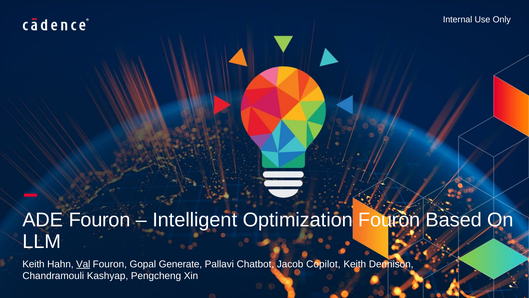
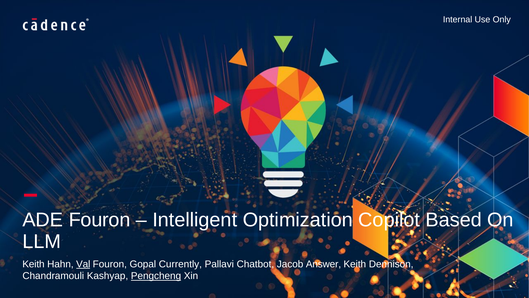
Optimization Fouron: Fouron -> Copilot (389, 220)
Generate: Generate -> Currently (180, 264)
Copilot: Copilot -> Answer (323, 264)
Pengcheng underline: none -> present (156, 276)
